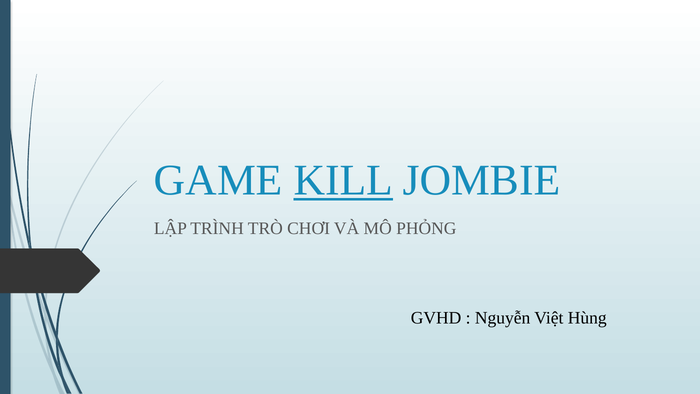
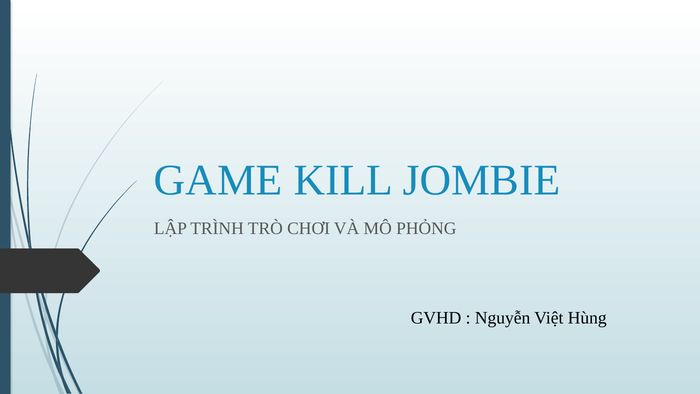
KILL underline: present -> none (343, 180)
